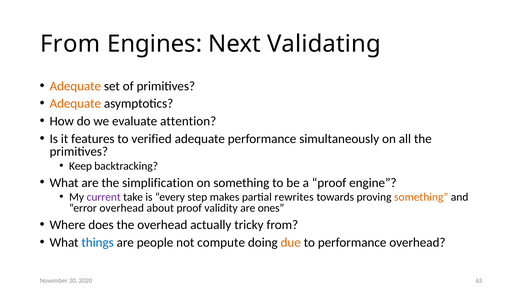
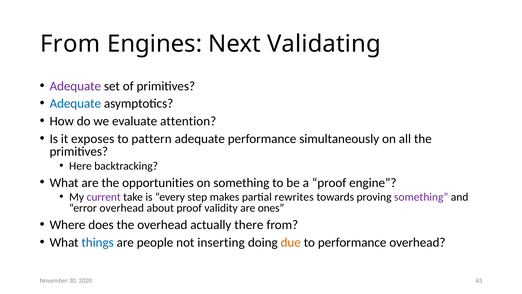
Adequate colour: orange -> purple (75, 86)
Adequate colour: orange -> blue (75, 104)
features: features -> exposes (93, 139)
verified: verified -> pattern (152, 139)
Keep: Keep -> Here (80, 166)
simplification: simplification -> opportunities (158, 182)
something colour: orange -> purple (421, 197)
tricky: tricky -> there (249, 225)
compute: compute -> inserting (221, 242)
